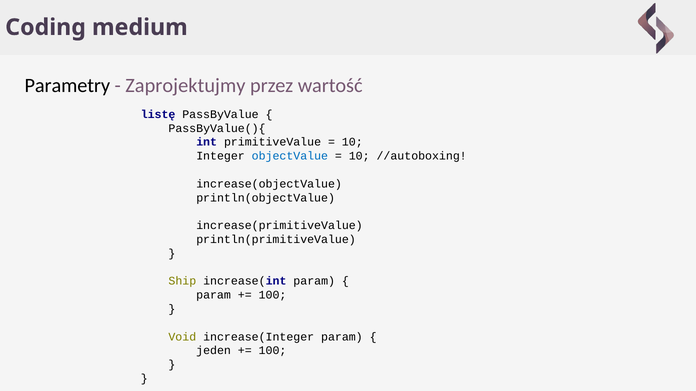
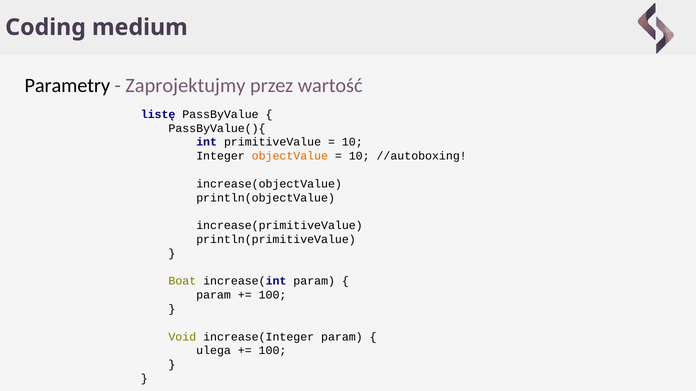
objectValue colour: blue -> orange (290, 156)
Ship: Ship -> Boat (182, 281)
jeden: jeden -> ulega (214, 351)
